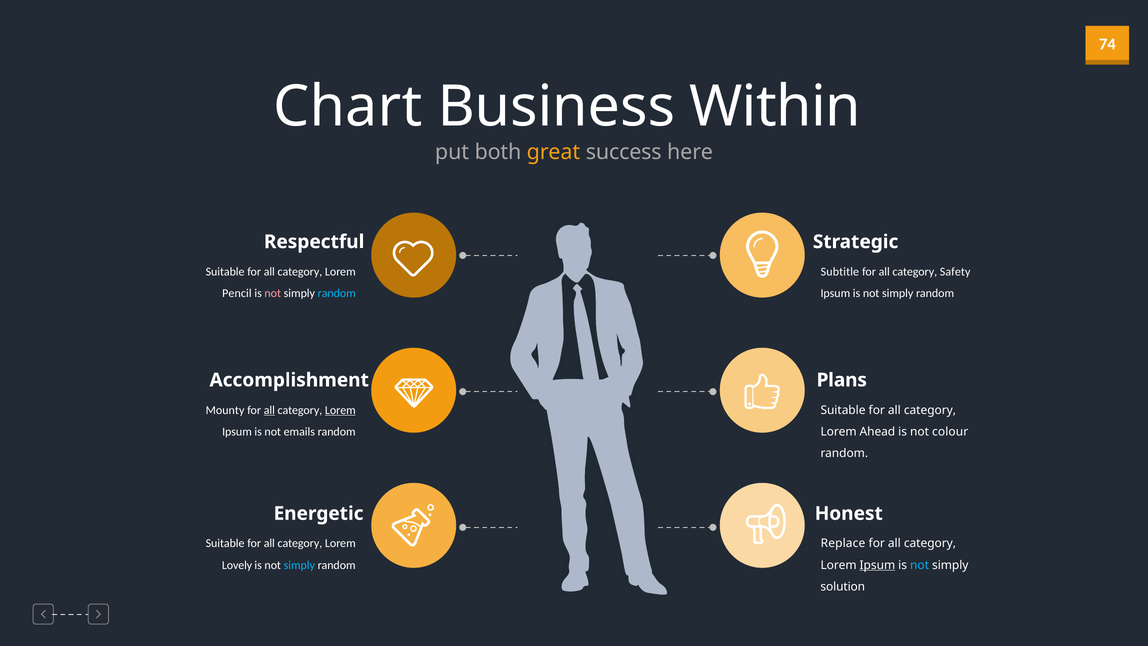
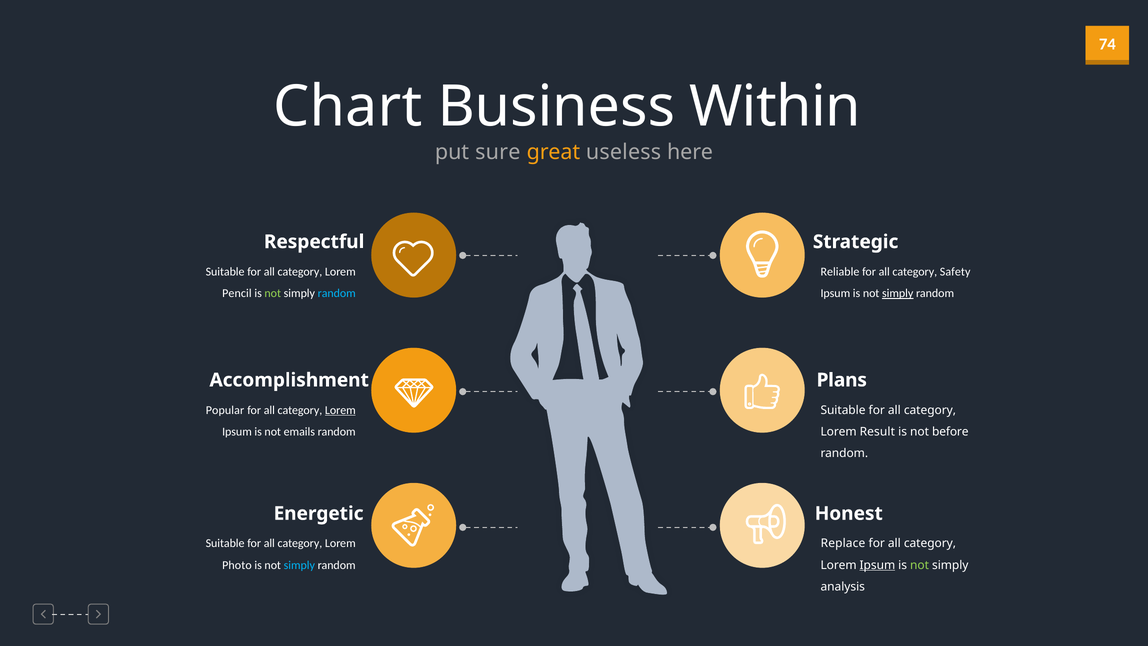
both: both -> sure (498, 152)
success: success -> useless (624, 152)
Subtitle: Subtitle -> Reliable (840, 272)
not colour: pink -> light green (273, 293)
simply underline: none -> present (898, 293)
Mounty: Mounty -> Popular (225, 410)
all underline: present -> none (269, 410)
Ahead: Ahead -> Result (877, 431)
colour: colour -> before (950, 431)
Lovely: Lovely -> Photo (237, 565)
not colour: light blue -> light green (920, 565)
solution: solution -> analysis (843, 586)
